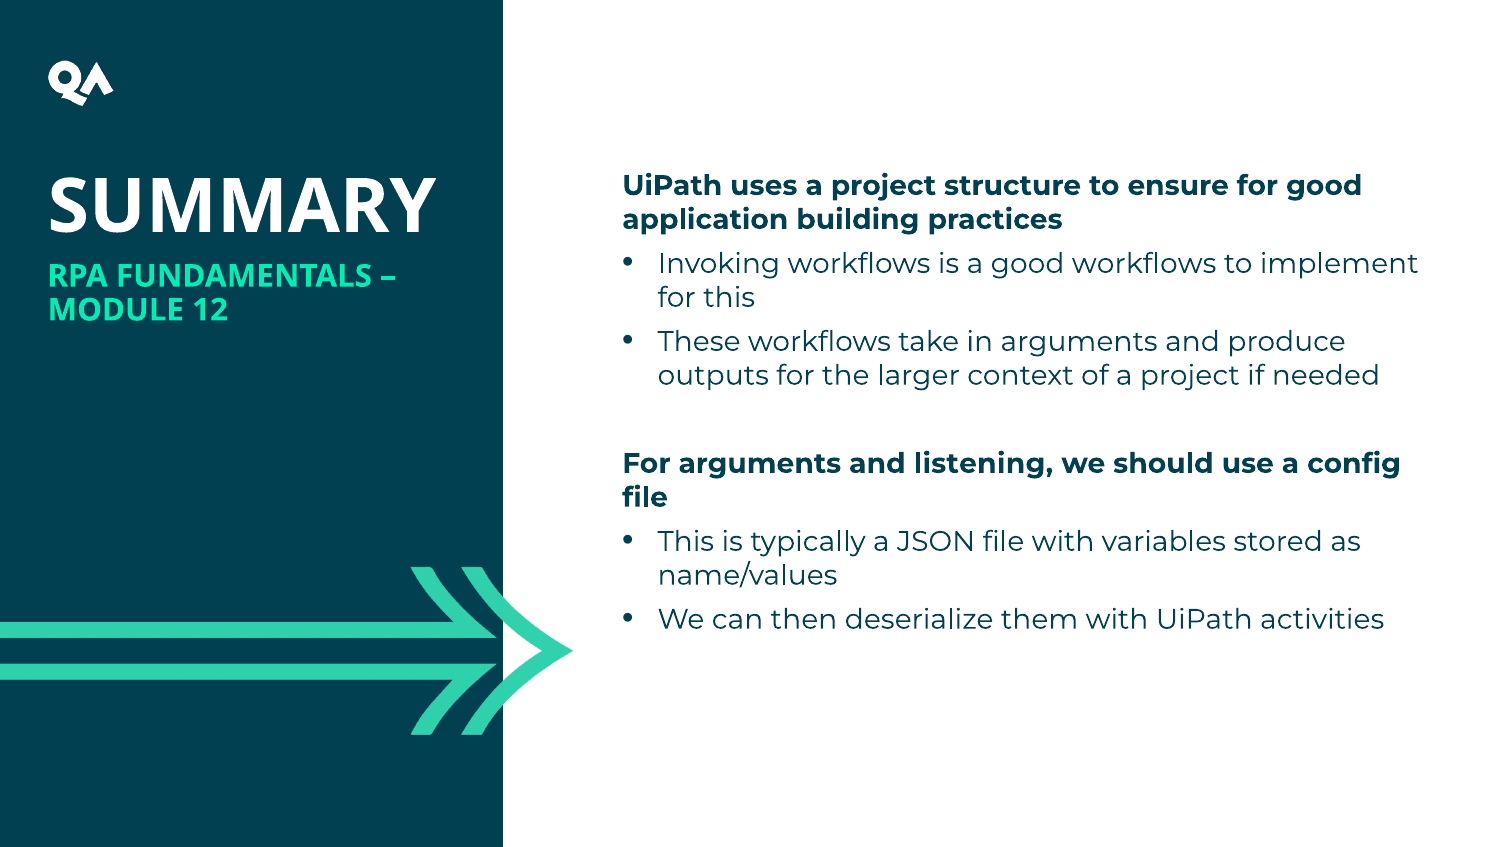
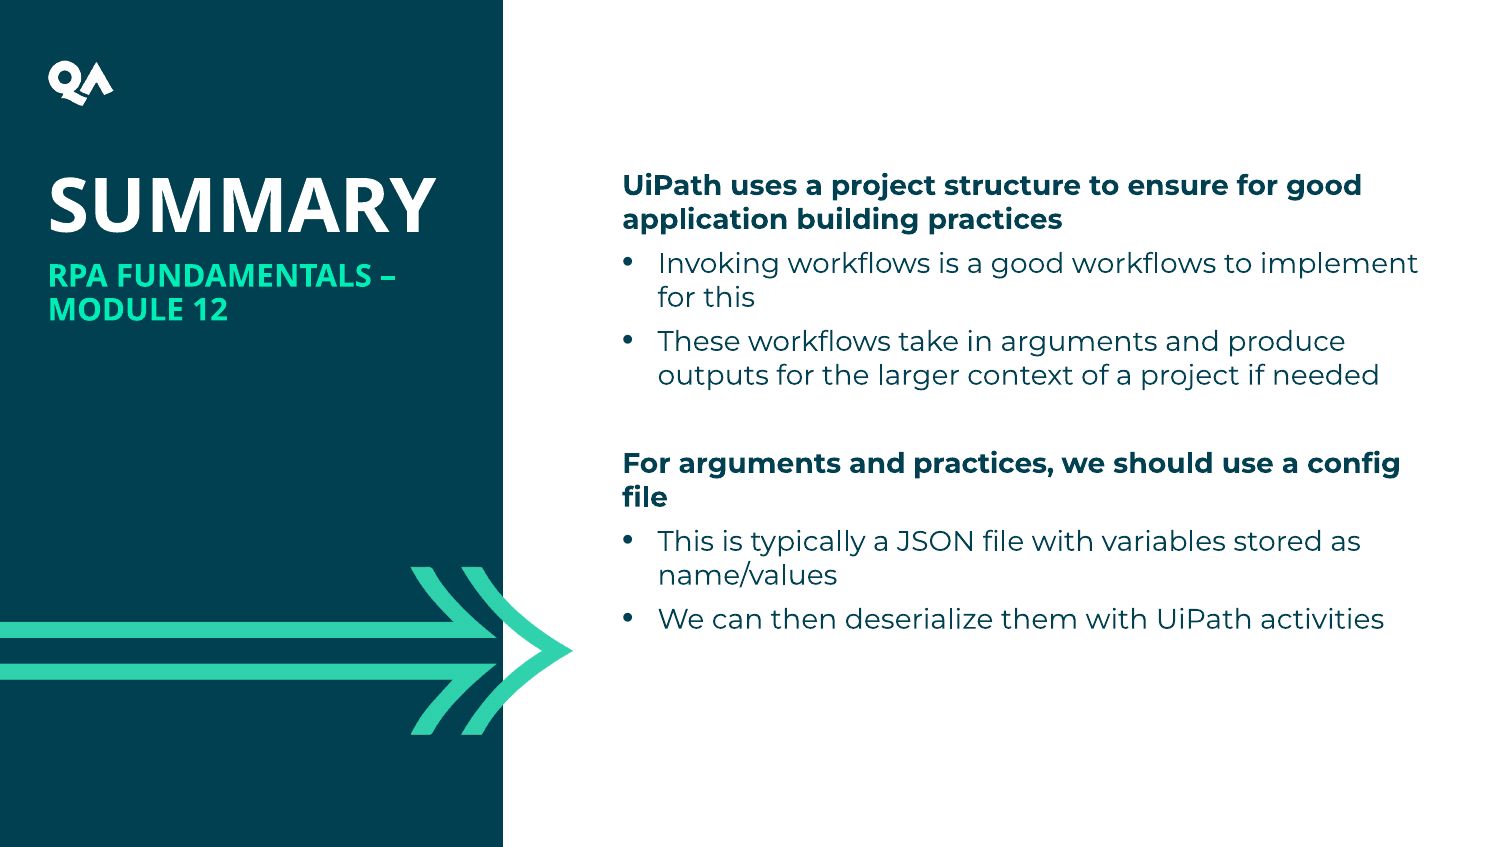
and listening: listening -> practices (984, 464)
